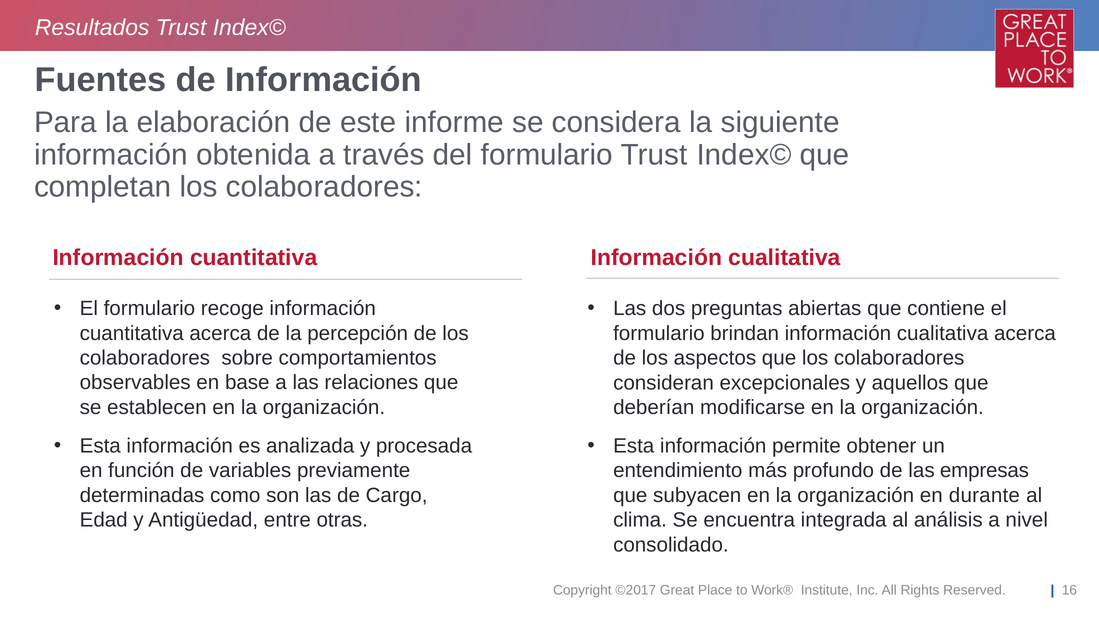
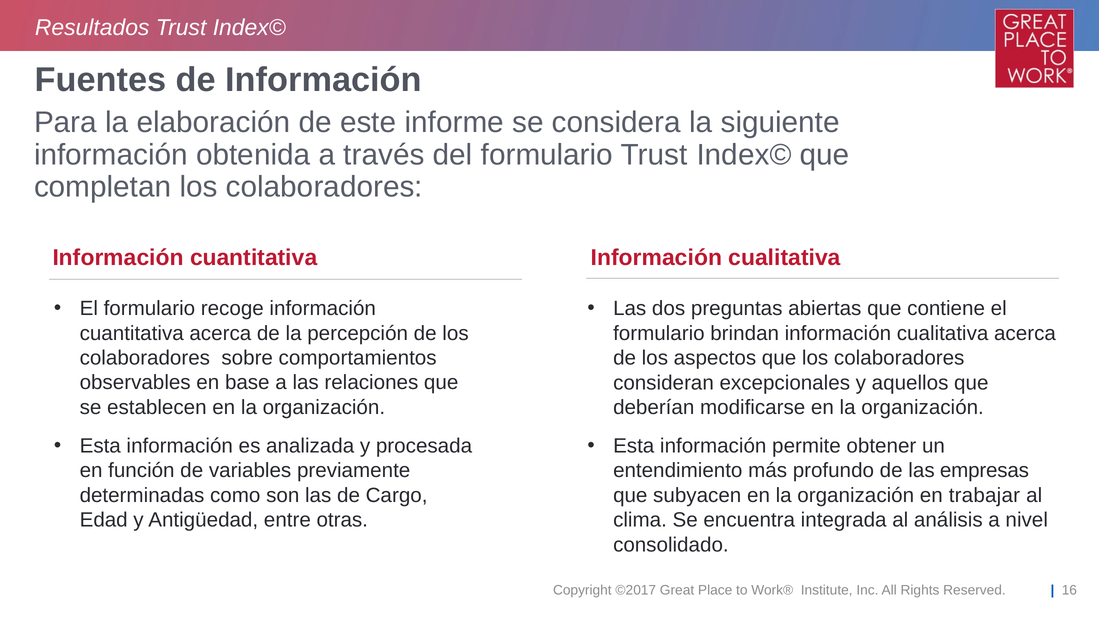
durante: durante -> trabajar (984, 495)
